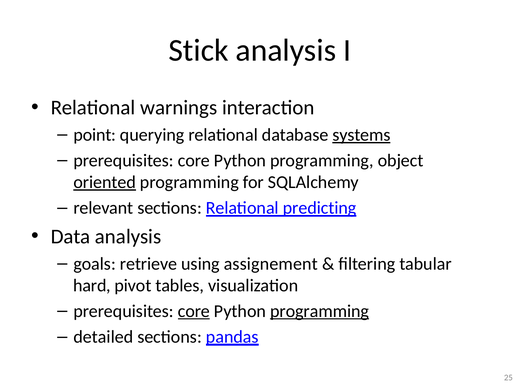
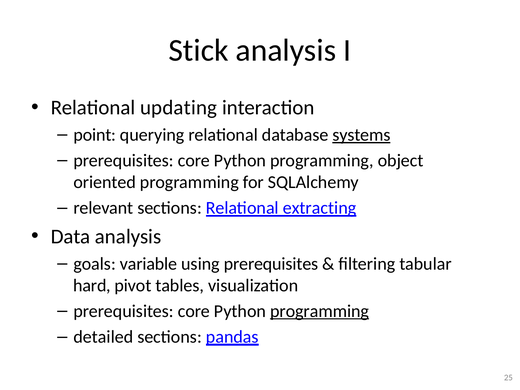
warnings: warnings -> updating (179, 108)
oriented underline: present -> none (105, 182)
predicting: predicting -> extracting (320, 208)
retrieve: retrieve -> variable (149, 264)
using assignement: assignement -> prerequisites (271, 264)
core underline: present -> none (194, 311)
